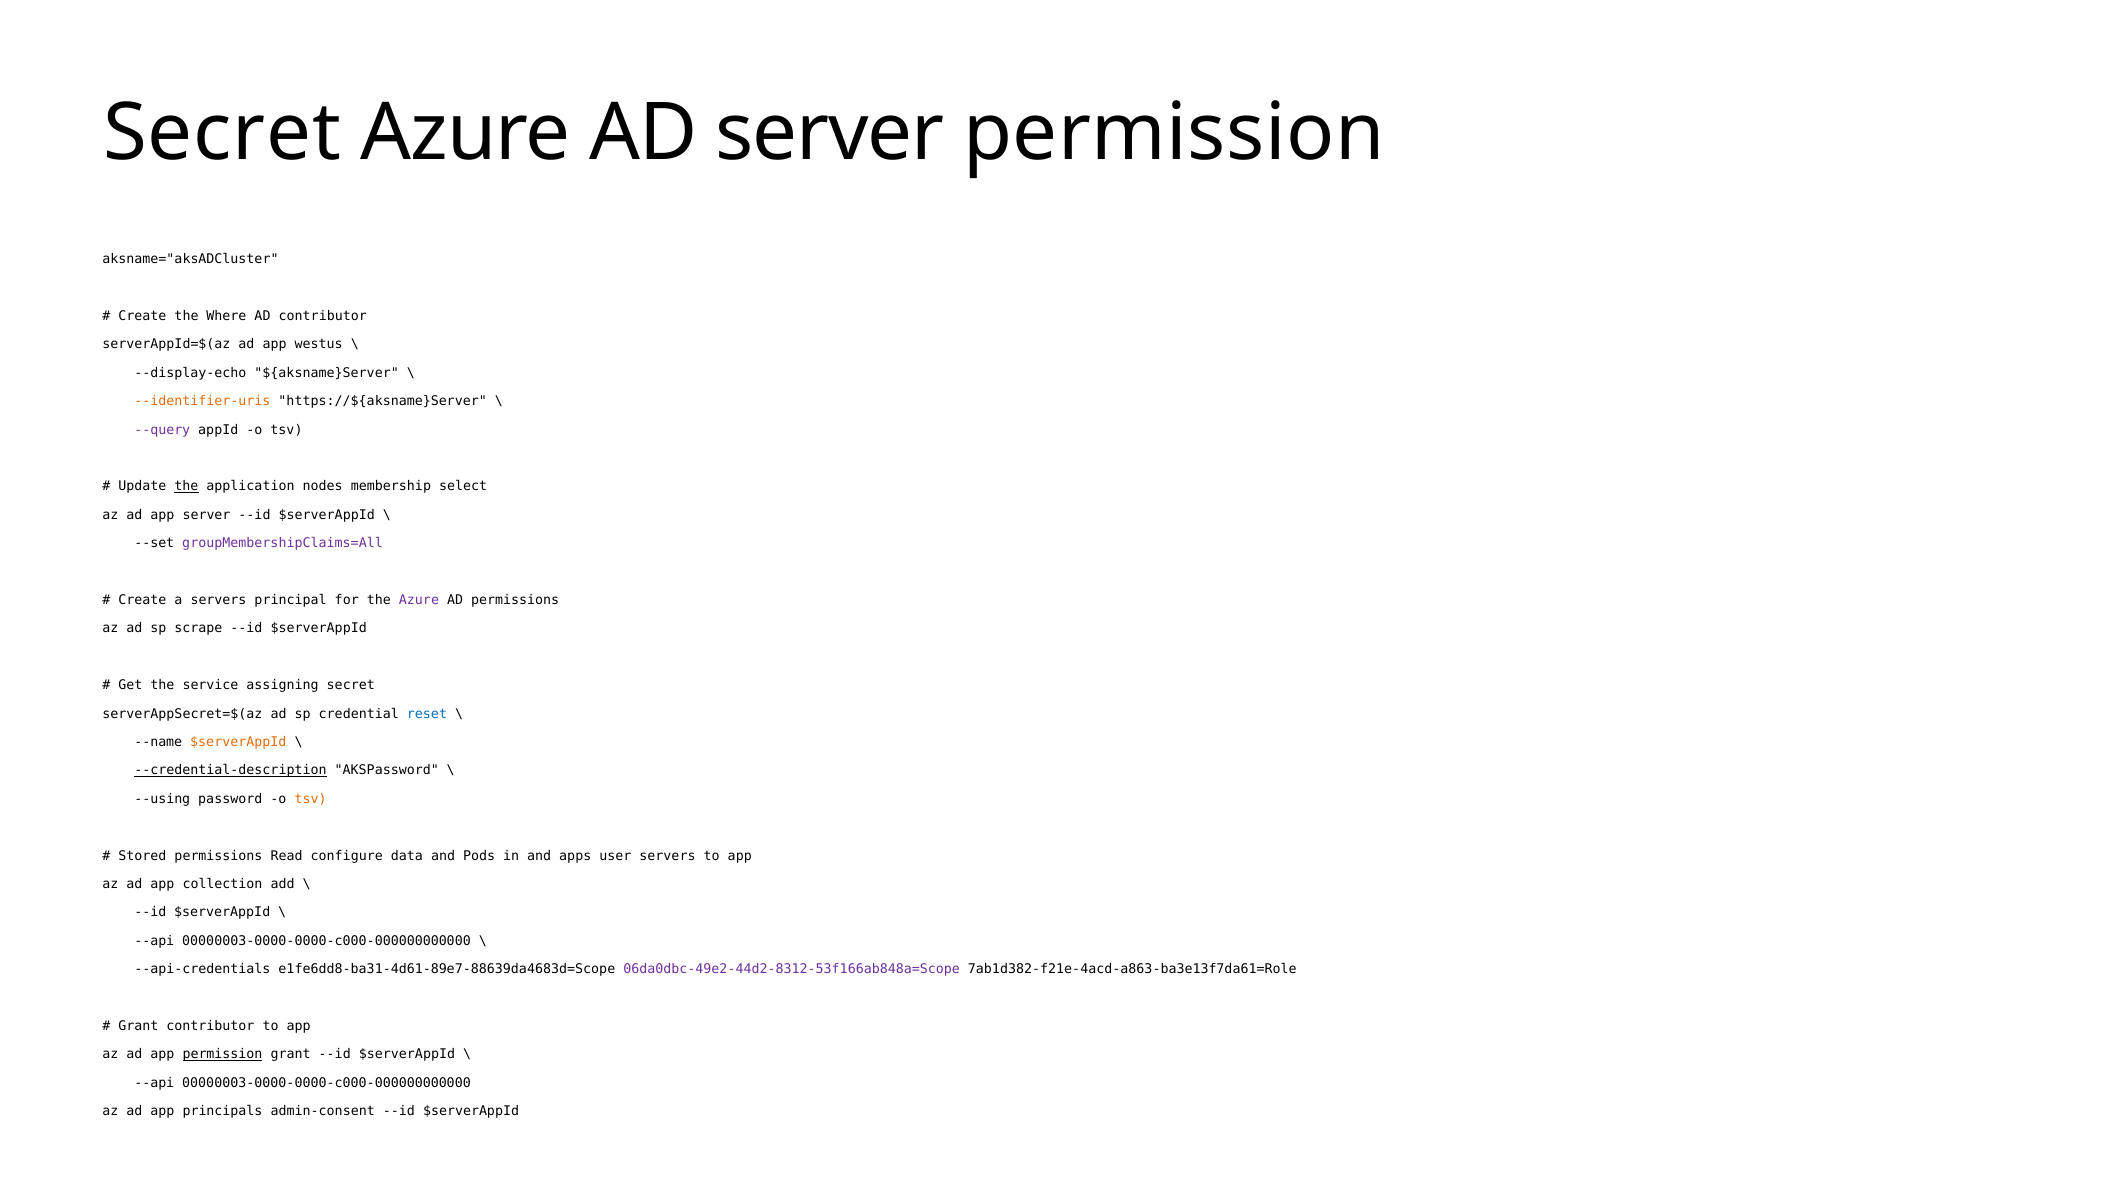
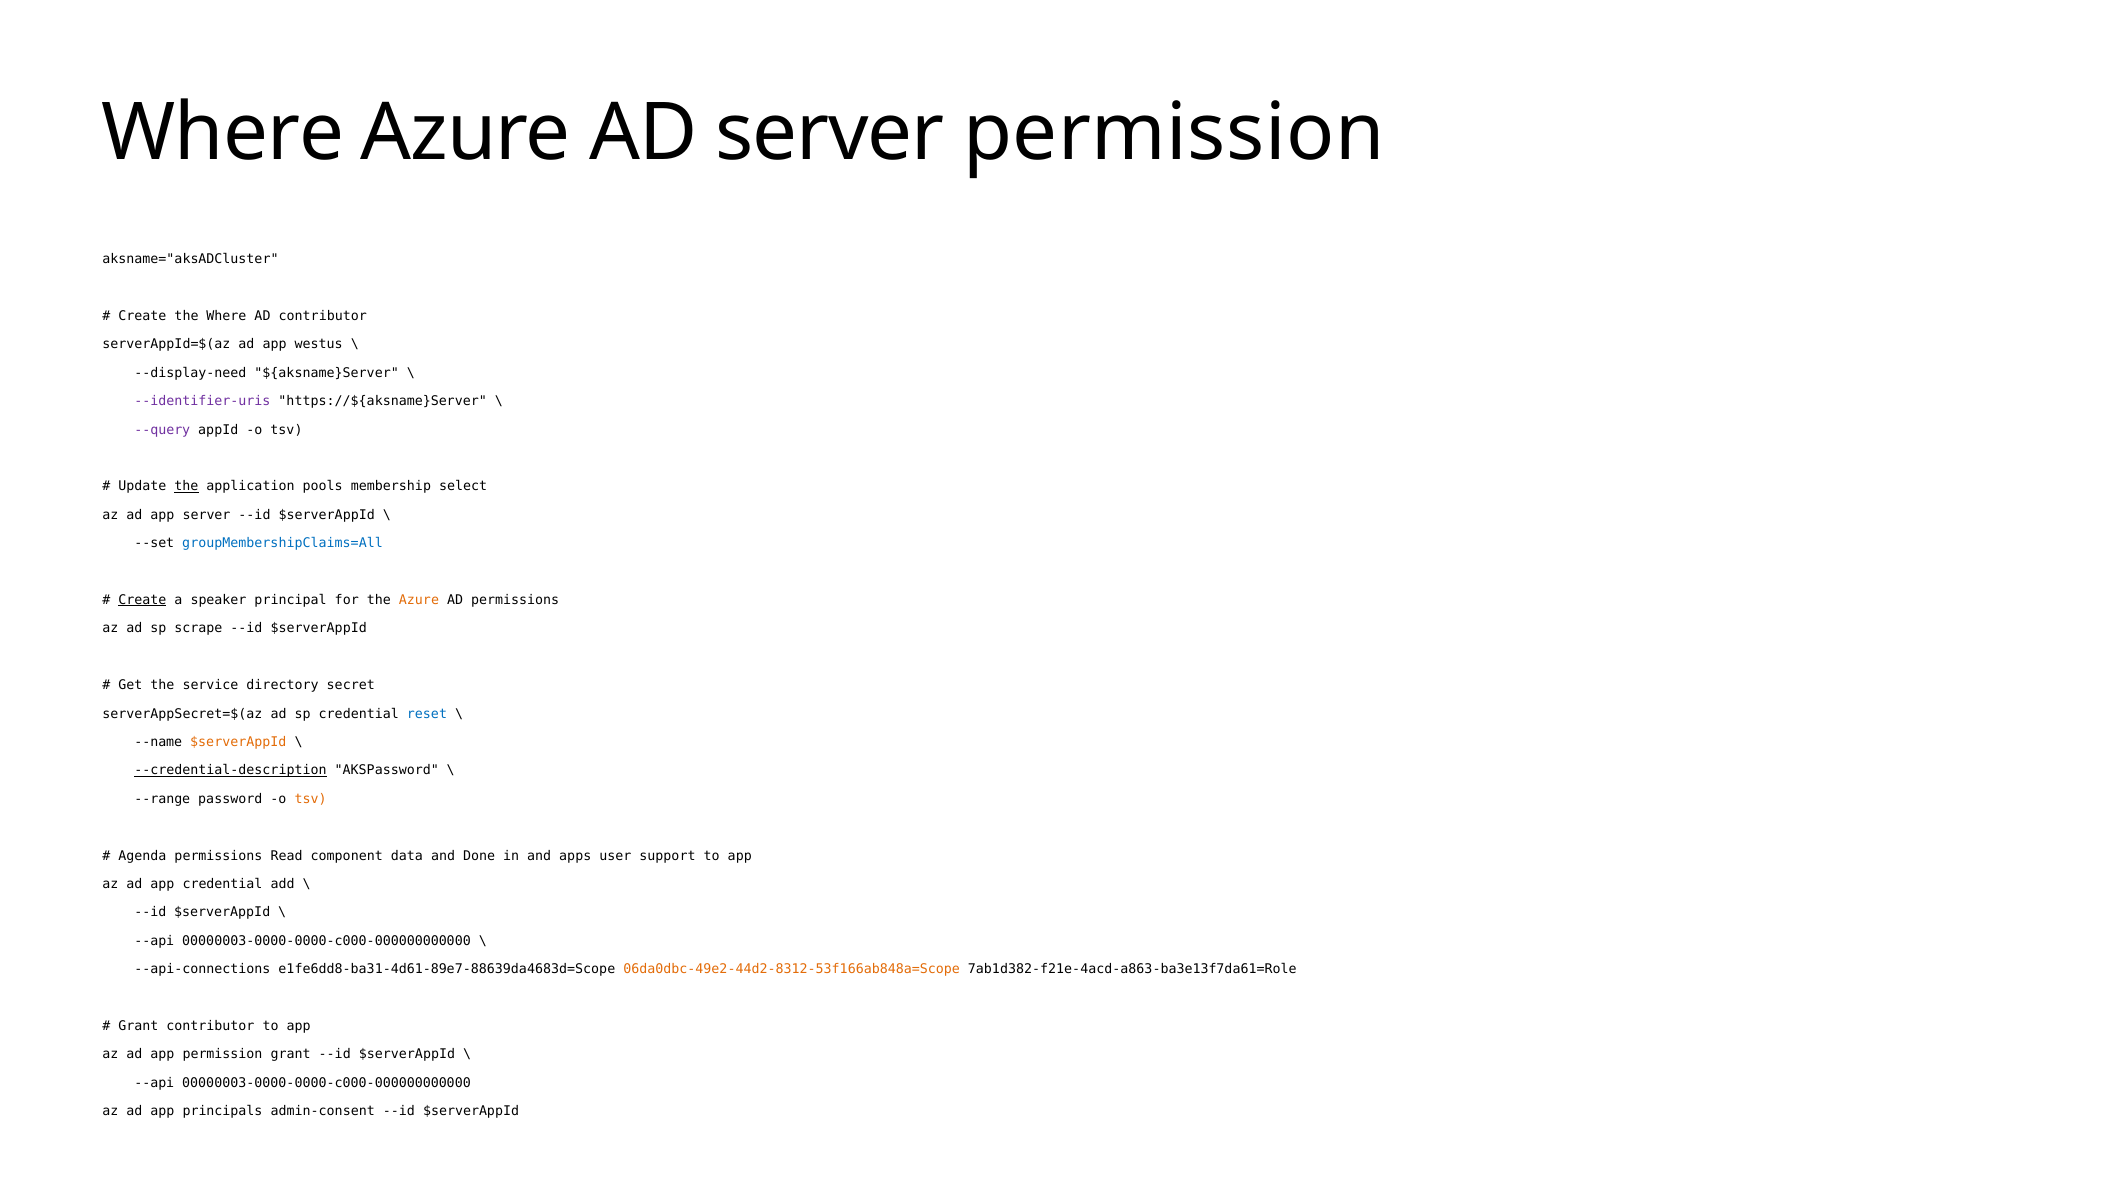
Secret: Secret -> Where (223, 133)
--display-echo: --display-echo -> --display-need (190, 373)
--identifier-uris colour: orange -> purple (202, 401)
nodes: nodes -> pools (323, 486)
groupMembershipClaims=All colour: purple -> blue (283, 543)
Create underline: none -> present (142, 600)
a servers: servers -> speaker (219, 600)
Azure colour: purple -> orange (419, 600)
assigning: assigning -> directory (283, 685)
--using: --using -> --range (162, 799)
Stored: Stored -> Agenda (142, 856)
configure: configure -> component (347, 856)
Pods: Pods -> Done (479, 856)
user servers: servers -> support (667, 856)
app collection: collection -> credential (222, 884)
--api-credentials: --api-credentials -> --api-connections (202, 969)
06da0dbc-49e2-44d2-8312-53f166ab848a=Scope colour: purple -> orange (792, 969)
permission underline: present -> none (222, 1054)
